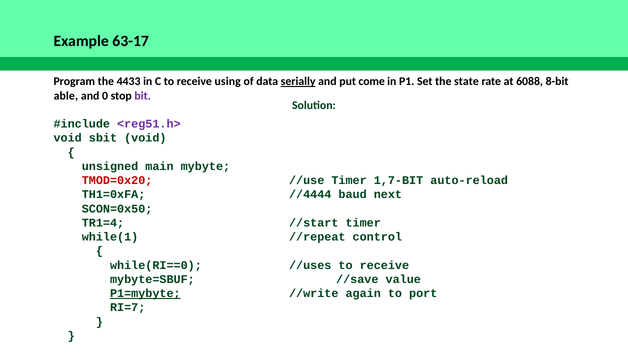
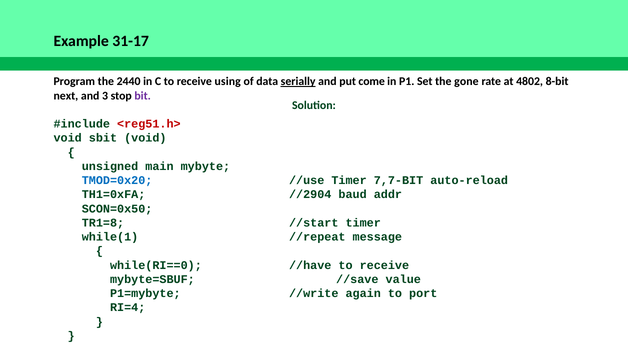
63-17: 63-17 -> 31-17 (131, 41)
4433: 4433 -> 2440 (129, 82)
state: state -> gone (466, 82)
6088: 6088 -> 4802 (530, 82)
able: able -> next (66, 96)
0: 0 -> 3 (105, 96)
<reg51.h> colour: purple -> red (149, 124)
TMOD=0x20 colour: red -> blue (117, 181)
1,7-BIT: 1,7-BIT -> 7,7-BIT (399, 181)
//4444: //4444 -> //2904 (310, 195)
next: next -> addr (388, 195)
TR1=4: TR1=4 -> TR1=8 (103, 223)
control: control -> message (377, 237)
//uses: //uses -> //have (310, 265)
P1=mybyte underline: present -> none (145, 294)
RI=7: RI=7 -> RI=4 (128, 308)
